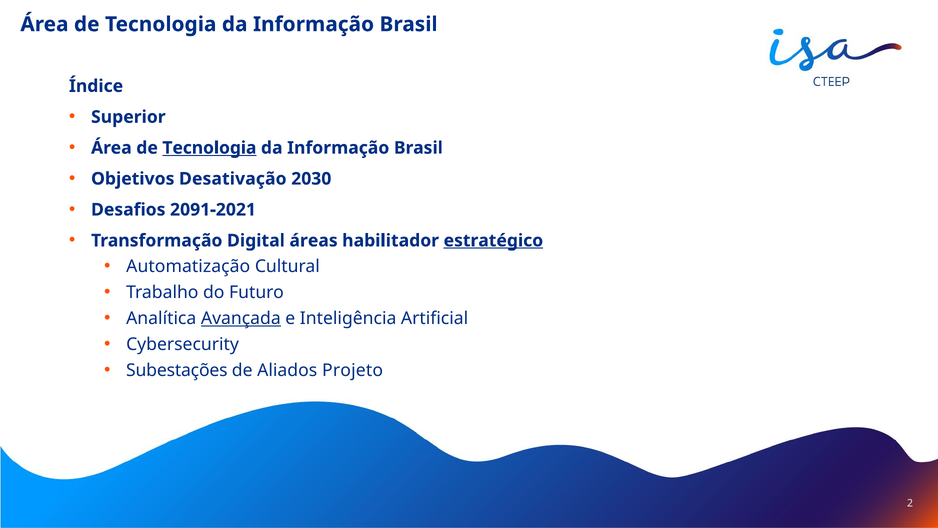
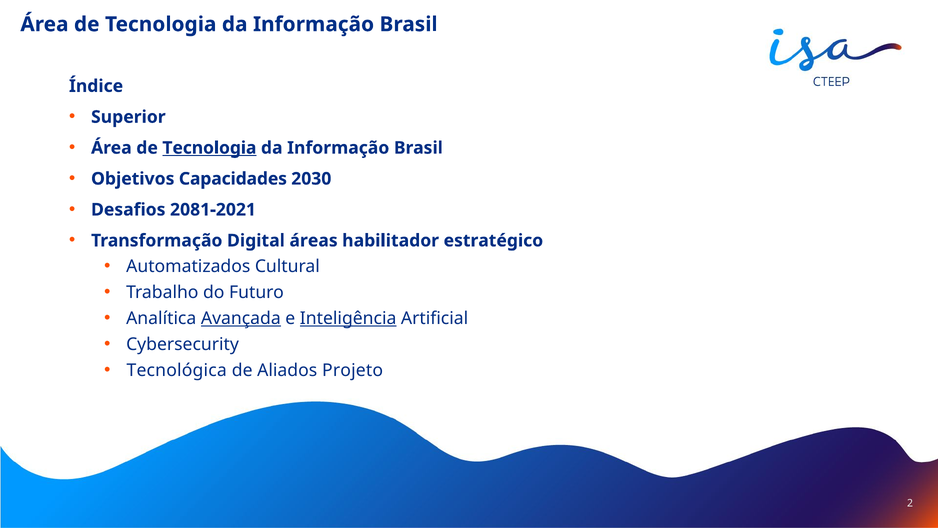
Desativação: Desativação -> Capacidades (233, 179)
2091-2021: 2091-2021 -> 2081-2021 (213, 210)
estratégico underline: present -> none (493, 240)
Automatização: Automatização -> Automatizados (188, 266)
Inteligência underline: none -> present (348, 318)
Subestações: Subestações -> Tecnológica (177, 370)
